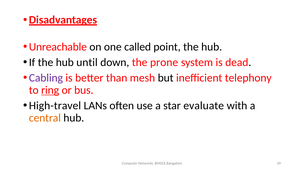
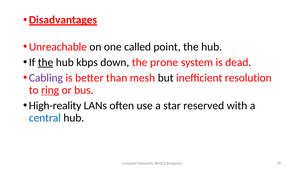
the underline: none -> present (45, 62)
until: until -> kbps (87, 62)
telephony: telephony -> resolution (248, 78)
High-travel: High-travel -> High-reality (55, 106)
evaluate: evaluate -> reserved (204, 106)
central colour: orange -> blue (45, 118)
